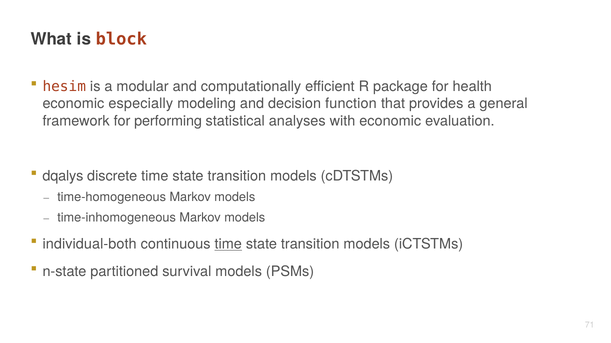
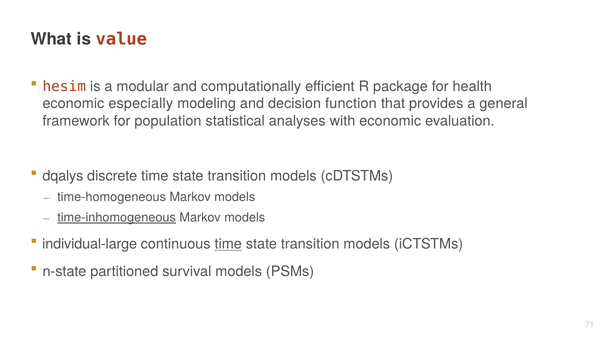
block: block -> value (121, 39)
performing: performing -> population (168, 121)
time-inhomogeneous underline: none -> present (117, 218)
individual-both: individual-both -> individual-large (90, 245)
